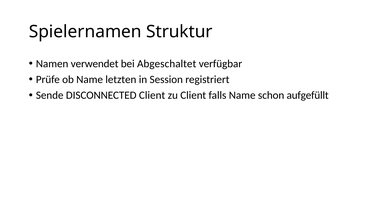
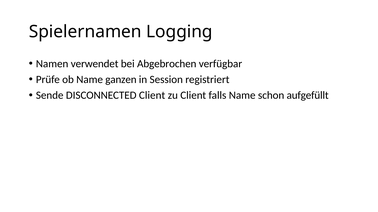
Struktur: Struktur -> Logging (179, 32)
Abgeschaltet: Abgeschaltet -> Abgebrochen (167, 64)
letzten: letzten -> ganzen (121, 80)
